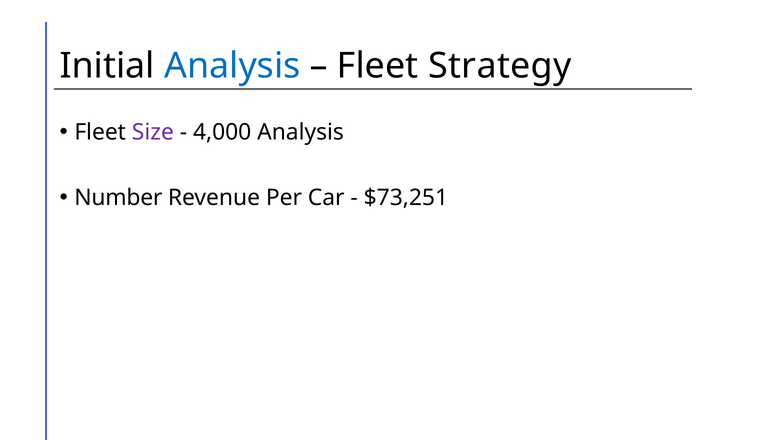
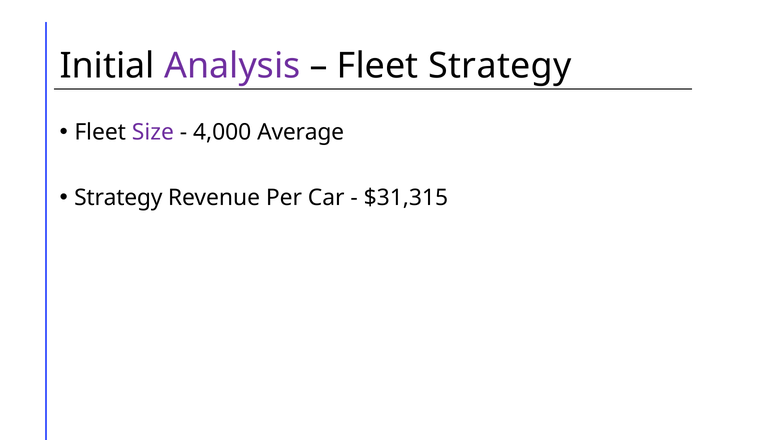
Analysis colour: blue -> purple (232, 66)
4,000 Analysis: Analysis -> Average (301, 132)
Number: Number -> Strategy (118, 198)
$73,251: $73,251 -> $31,315 (406, 198)
